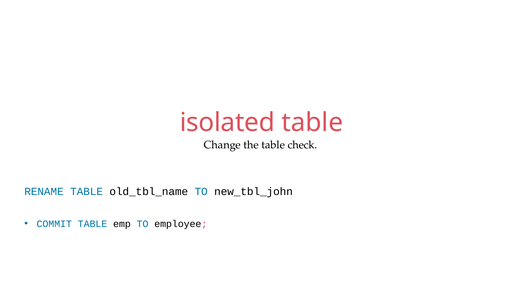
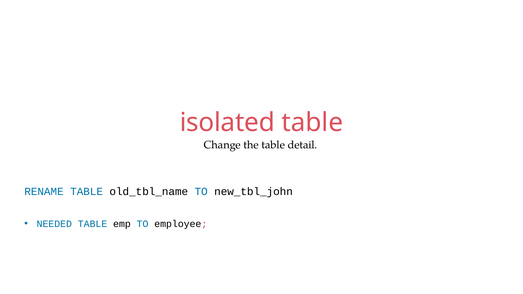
check: check -> detail (303, 145)
COMMIT: COMMIT -> NEEDED (54, 224)
